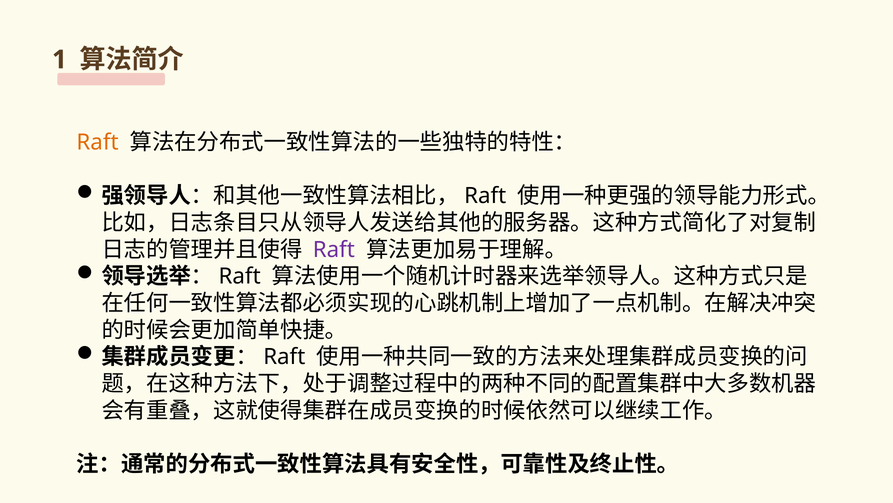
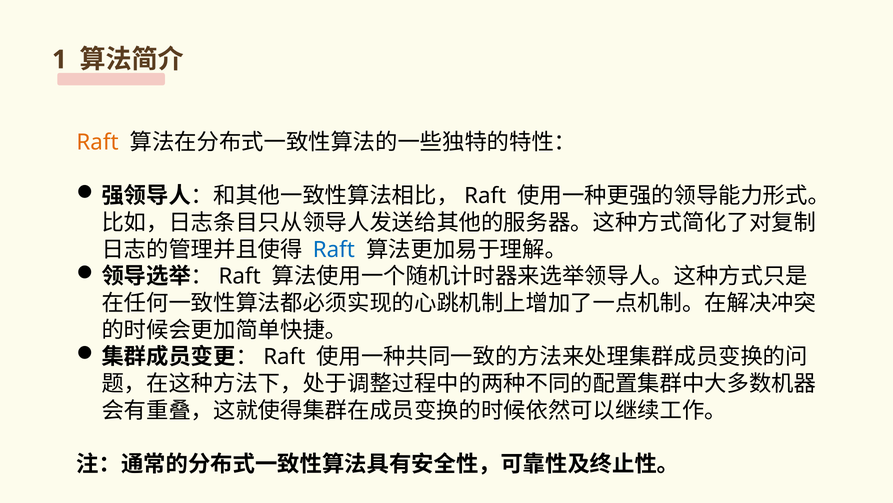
Raft colour: purple -> blue (334, 249)
